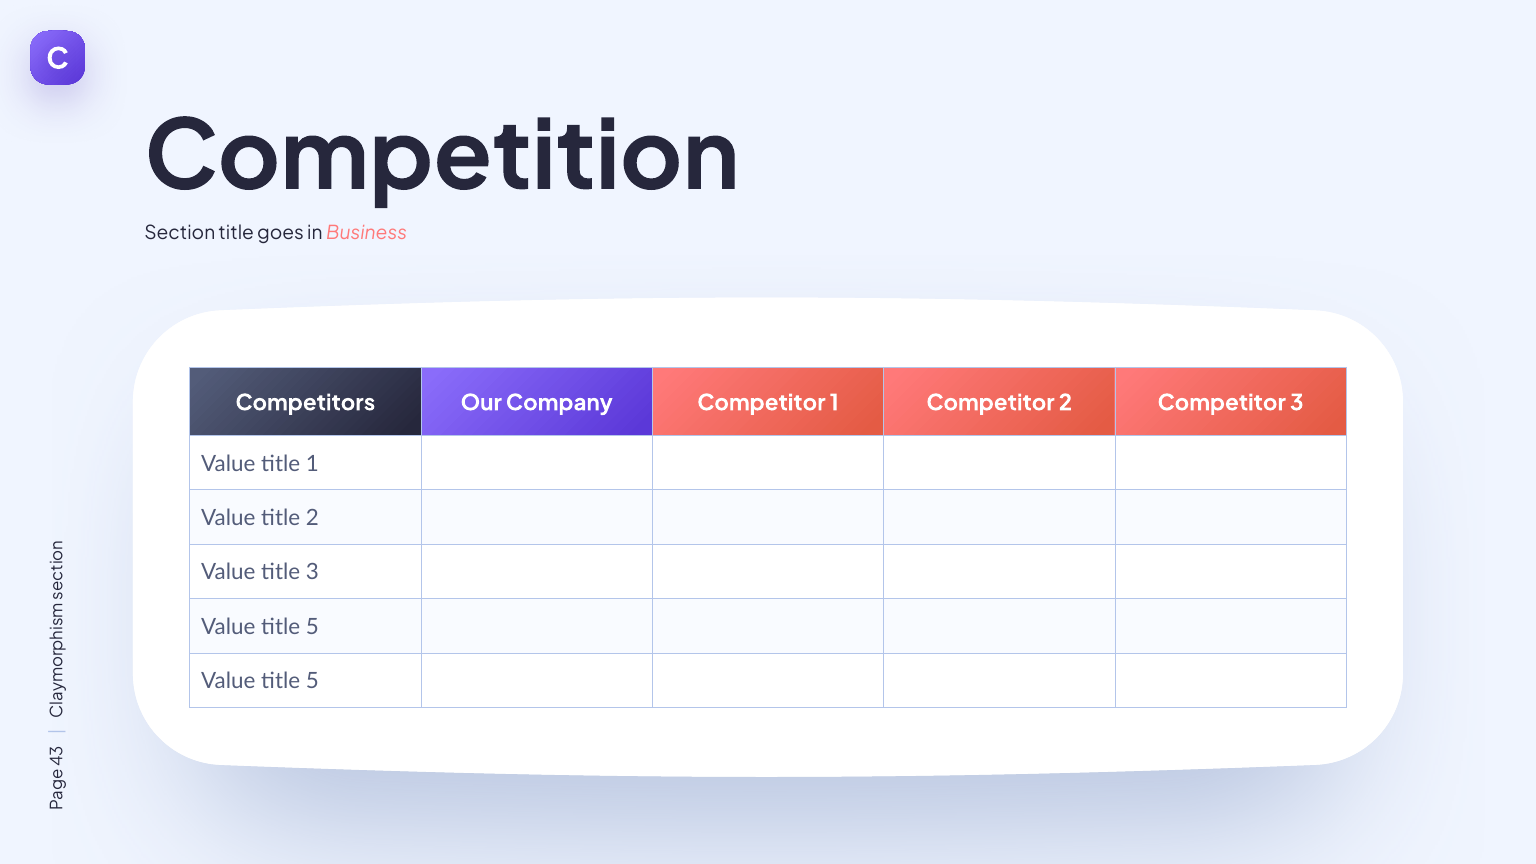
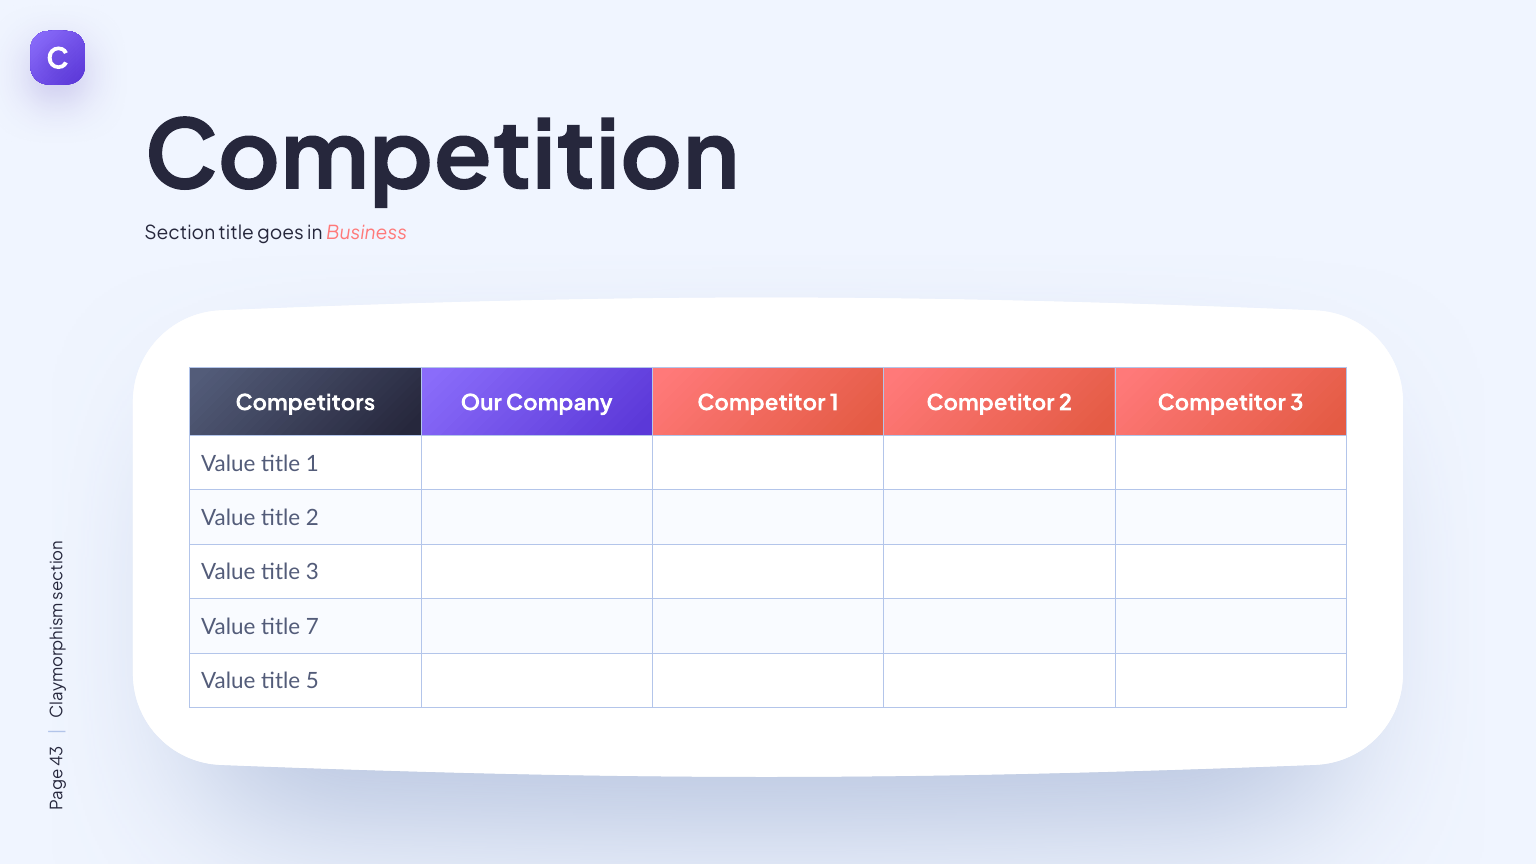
5: 5 -> 7 (312, 627)
